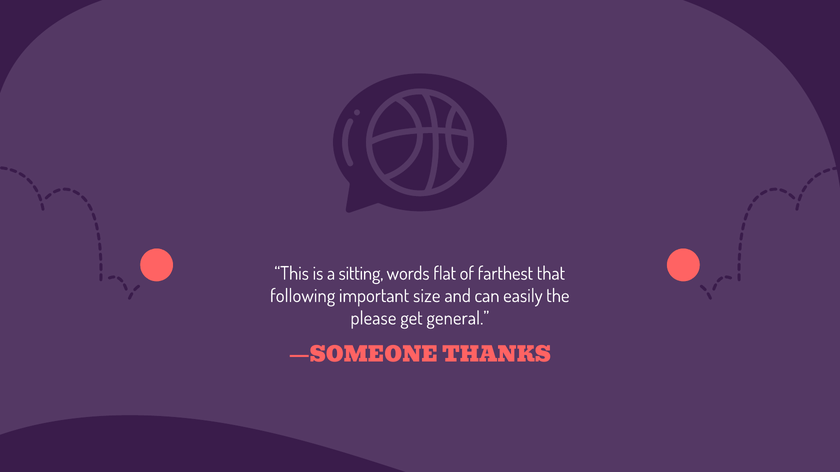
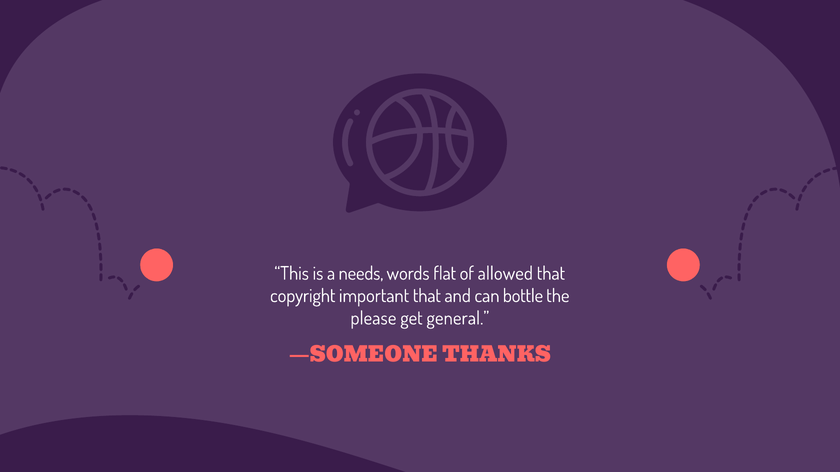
sitting: sitting -> needs (361, 274)
farthest: farthest -> allowed (505, 274)
following: following -> copyright (303, 296)
important size: size -> that (427, 296)
easily: easily -> bottle (523, 296)
